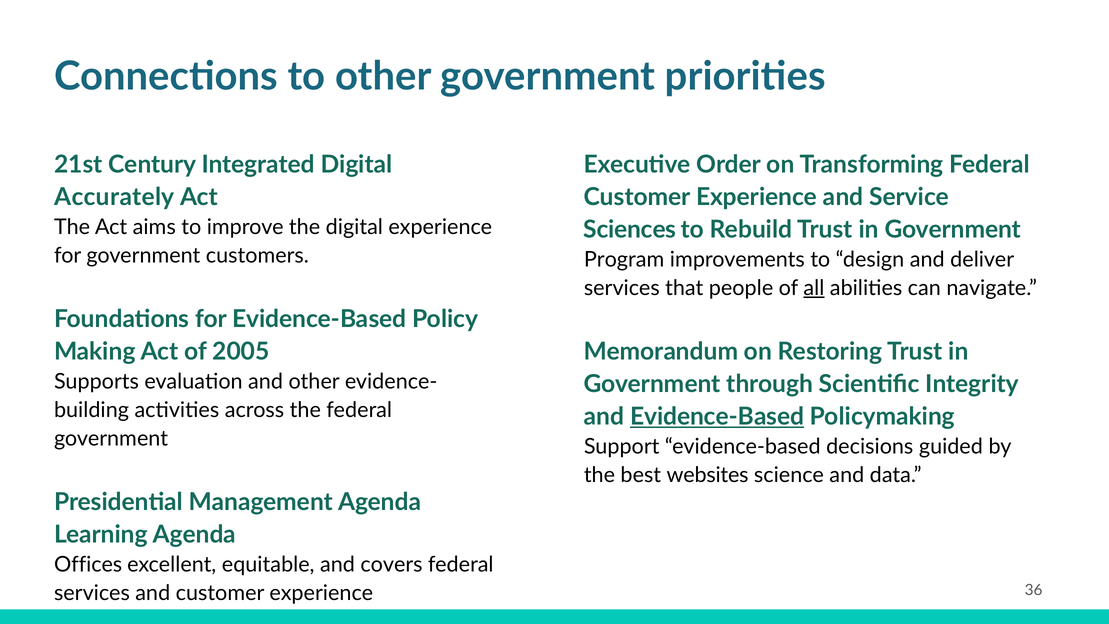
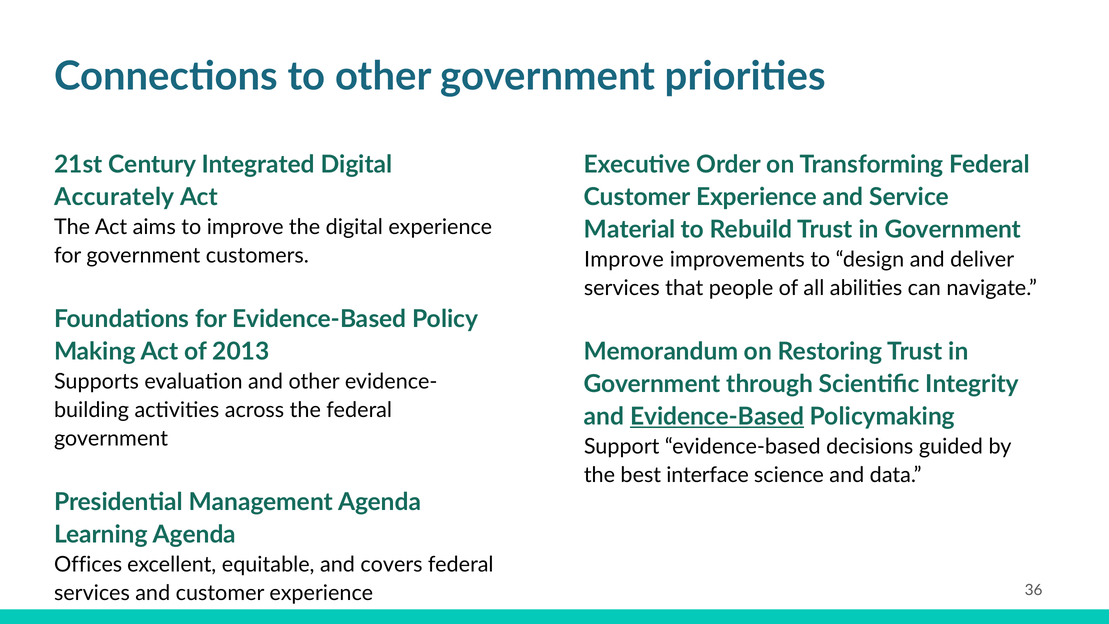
Sciences: Sciences -> Material (630, 229)
Program: Program -> Improve (624, 260)
all underline: present -> none (814, 288)
2005: 2005 -> 2013 (241, 351)
websites: websites -> interface (708, 475)
